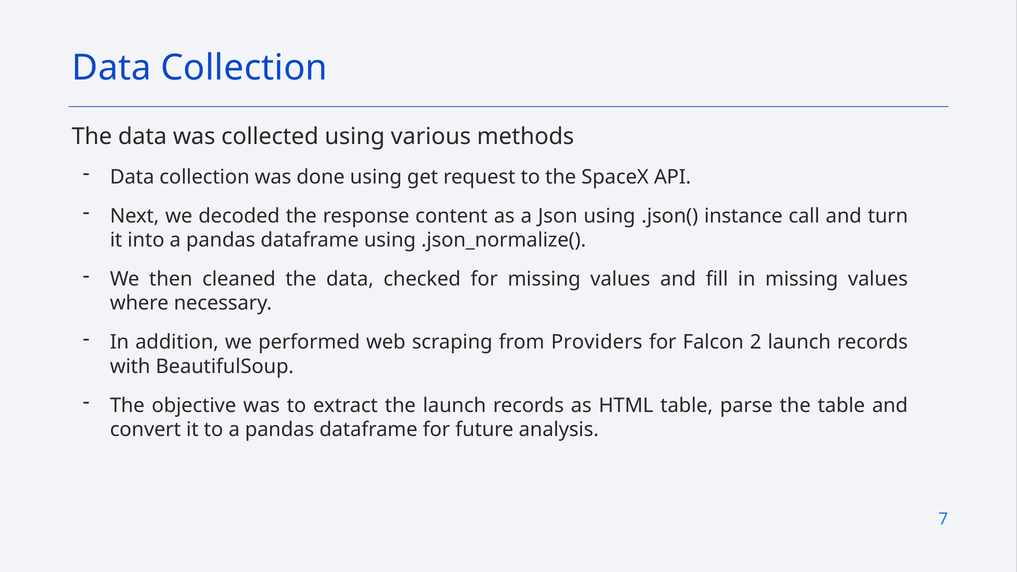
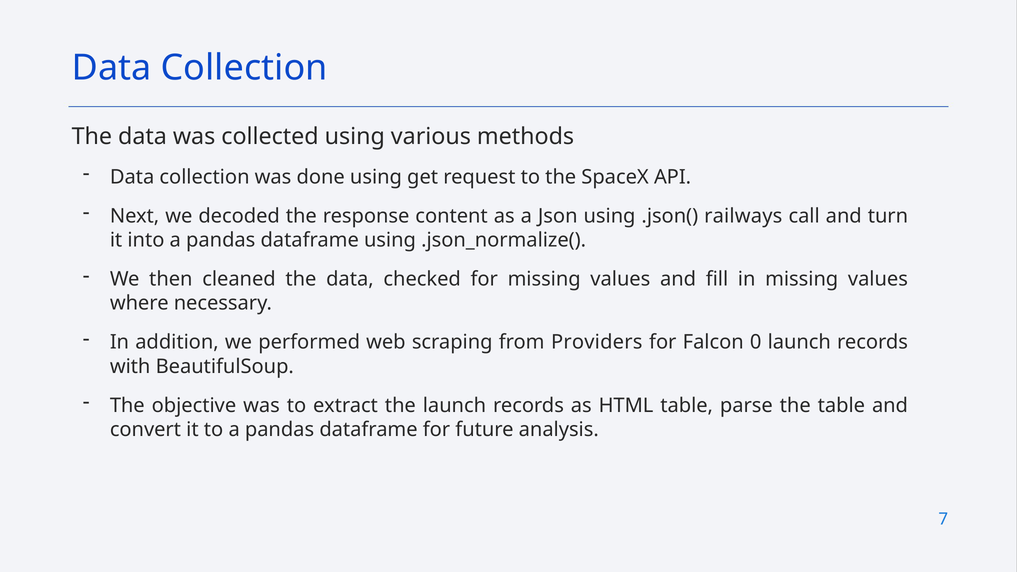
instance: instance -> railways (743, 216)
2: 2 -> 0 (756, 342)
